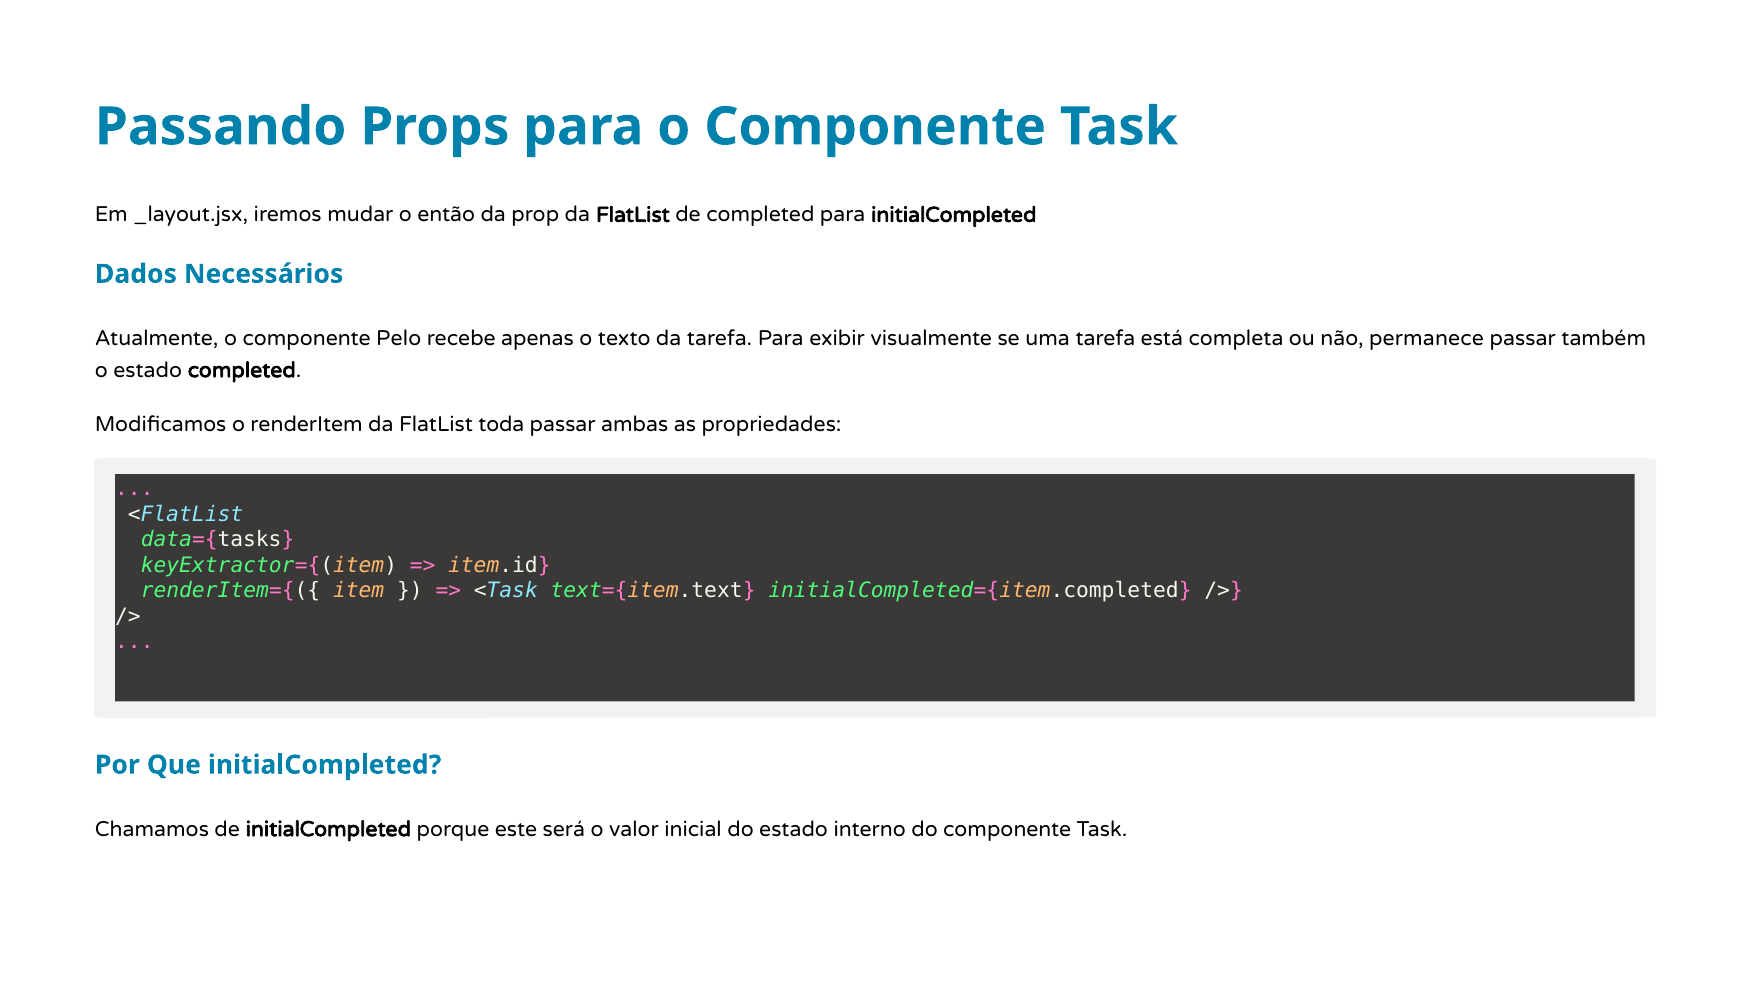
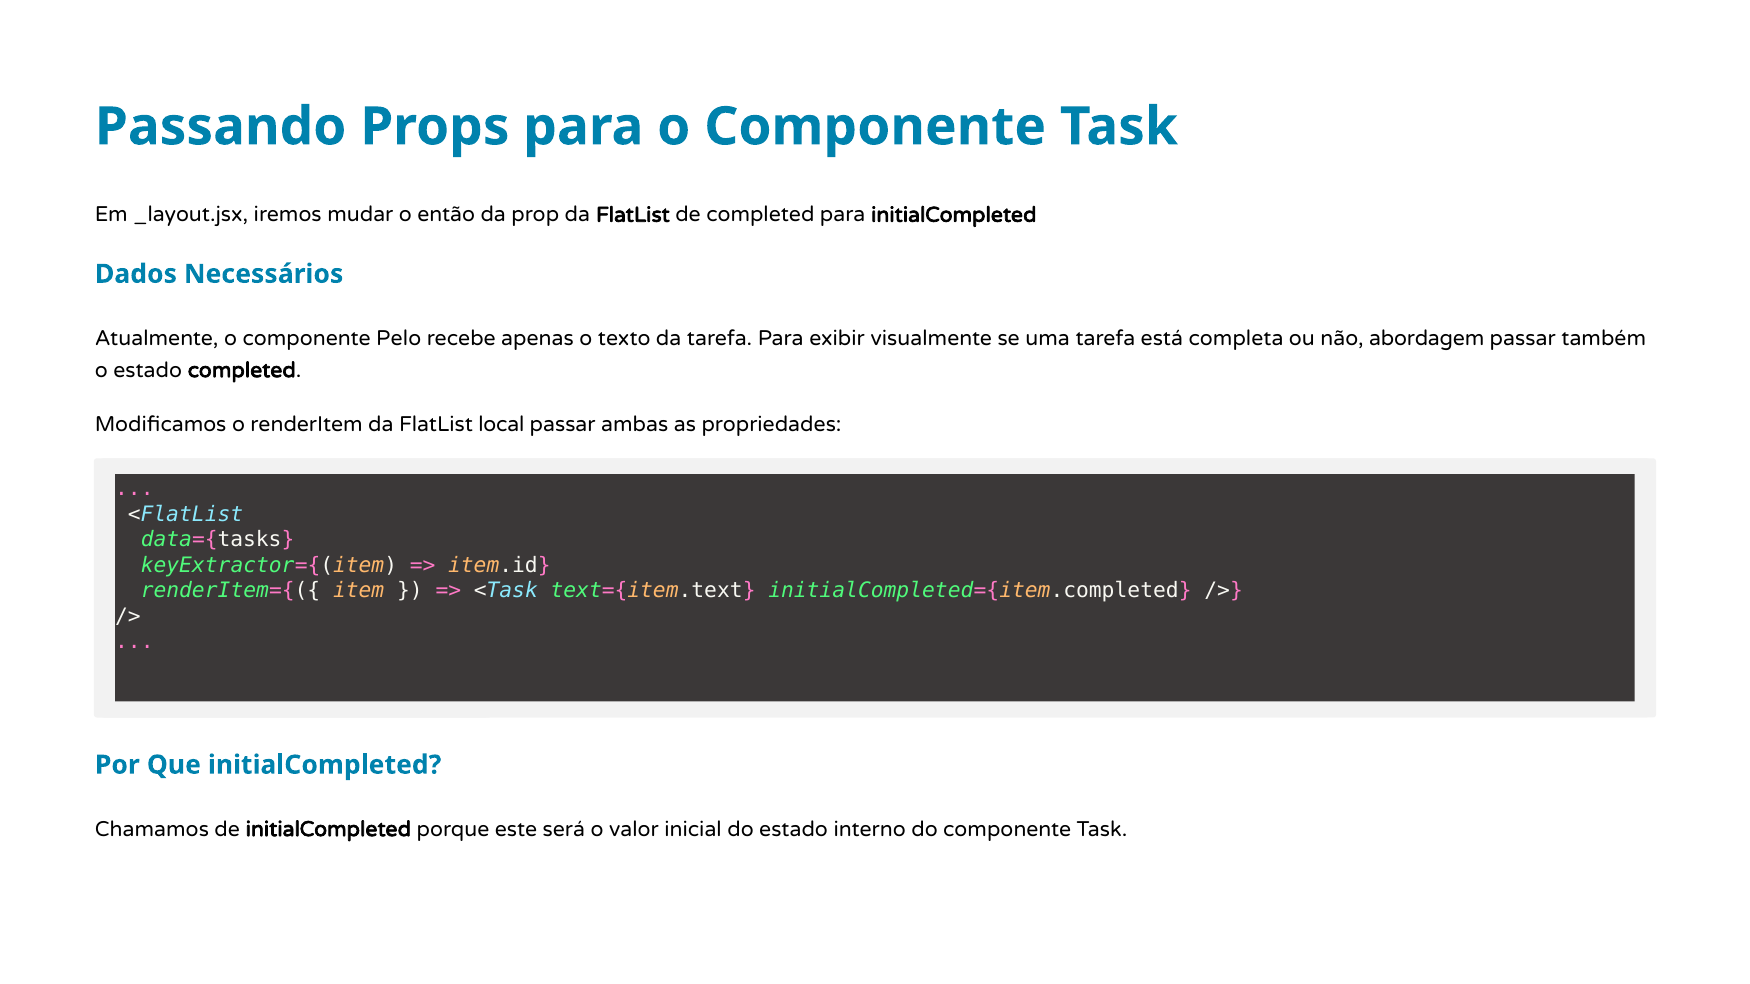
permanece: permanece -> abordagem (1427, 338)
toda: toda -> local (501, 425)
